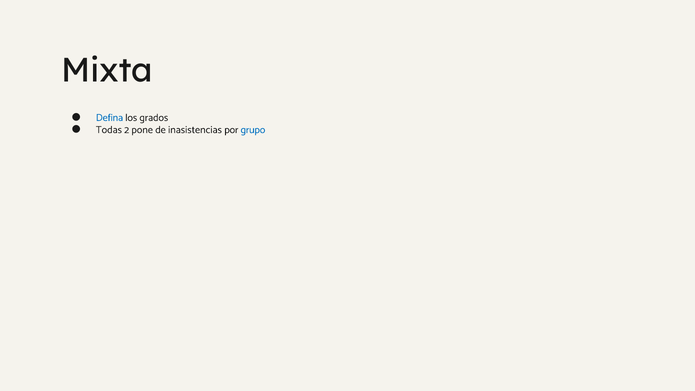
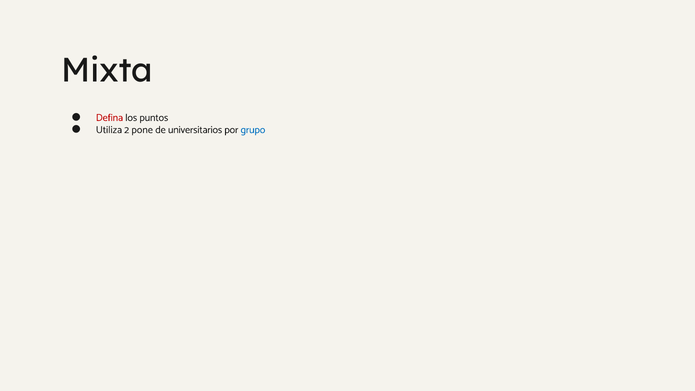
Defina colour: blue -> red (109, 118)
grados: grados -> puntos (154, 118)
Todas: Todas -> Utiliza (109, 130)
inasistencias: inasistencias -> universitarios (195, 130)
